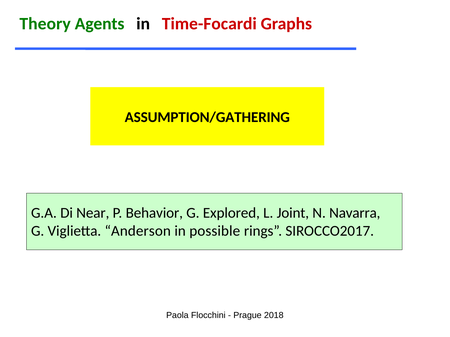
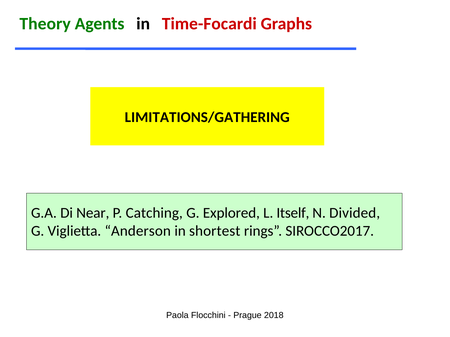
ASSUMPTION/GATHERING: ASSUMPTION/GATHERING -> LIMITATIONS/GATHERING (207, 117)
Behavior: Behavior -> Catching (154, 213)
Joint: Joint -> Itself (293, 213)
Navarra: Navarra -> Divided (355, 213)
possible: possible -> shortest (215, 231)
